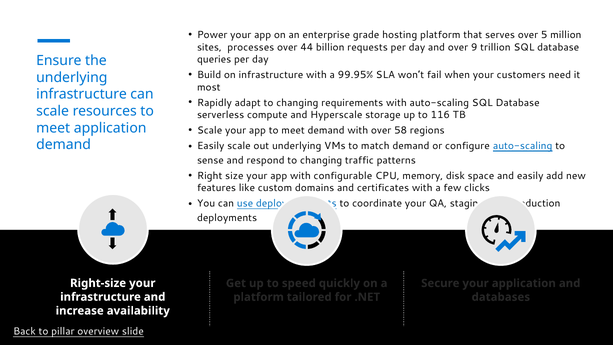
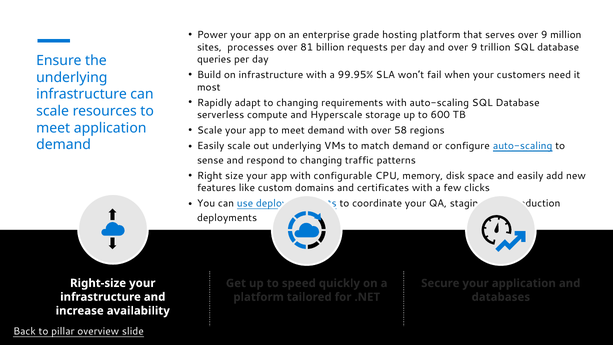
serves over 5: 5 -> 9 (544, 35)
44: 44 -> 81 (307, 47)
116: 116 -> 600 (440, 115)
